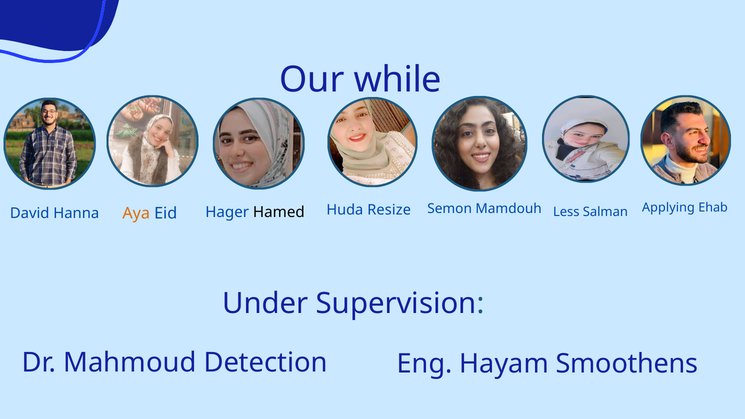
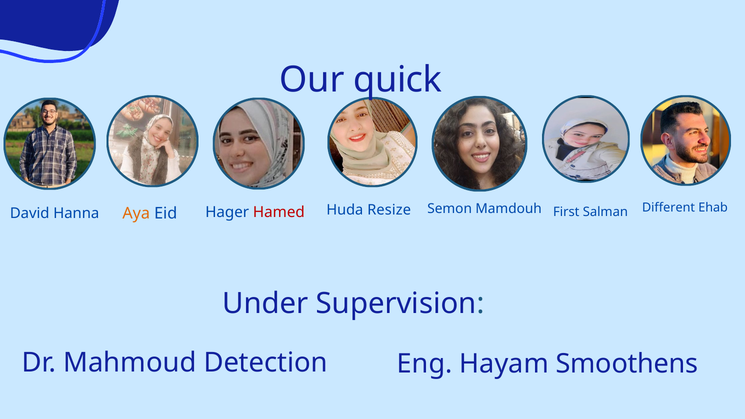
while: while -> quick (398, 80)
Hamed colour: black -> red (279, 212)
Less: Less -> First (566, 212)
Applying: Applying -> Different (668, 208)
